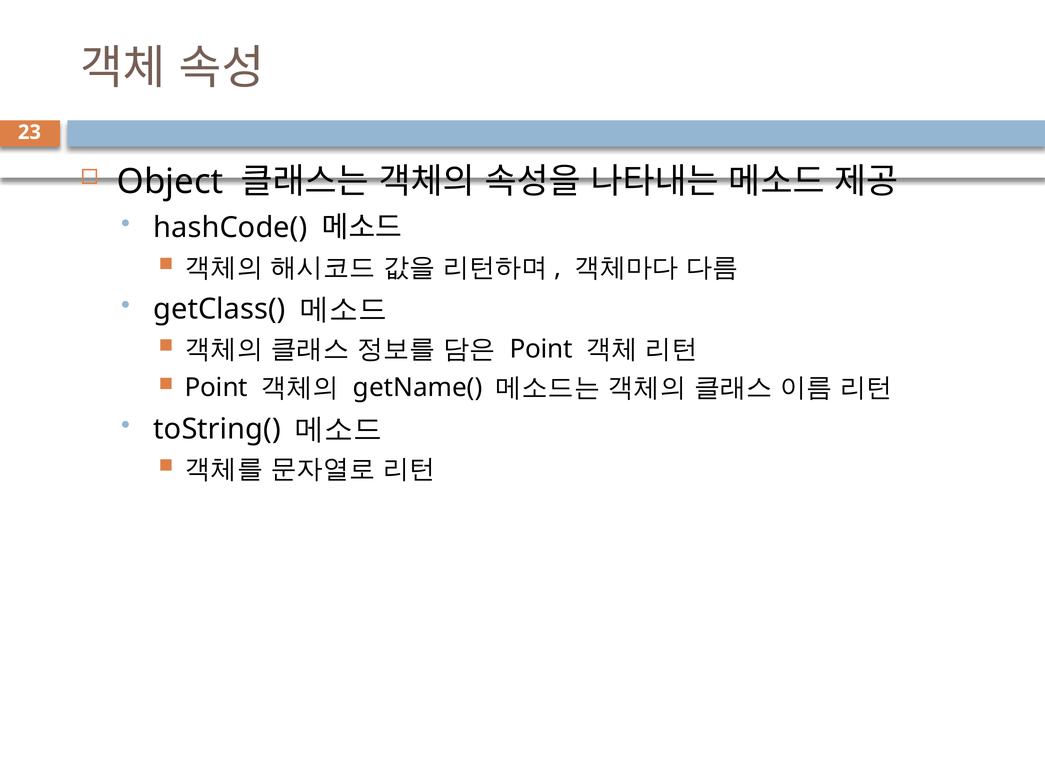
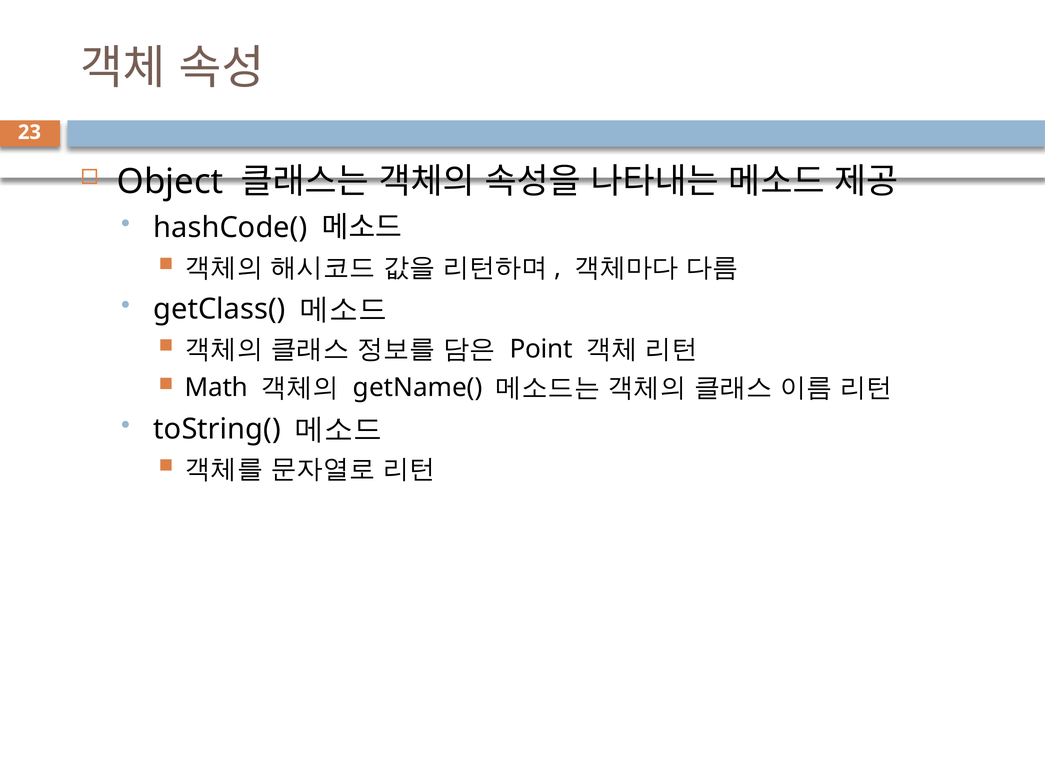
Point: Point -> Math (216, 388)
